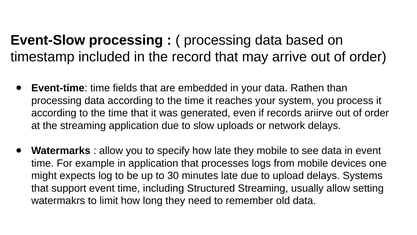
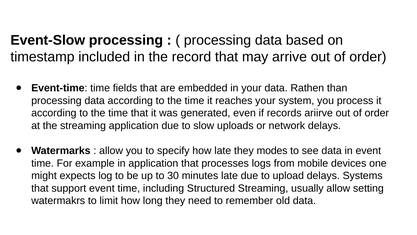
they mobile: mobile -> modes (272, 150)
